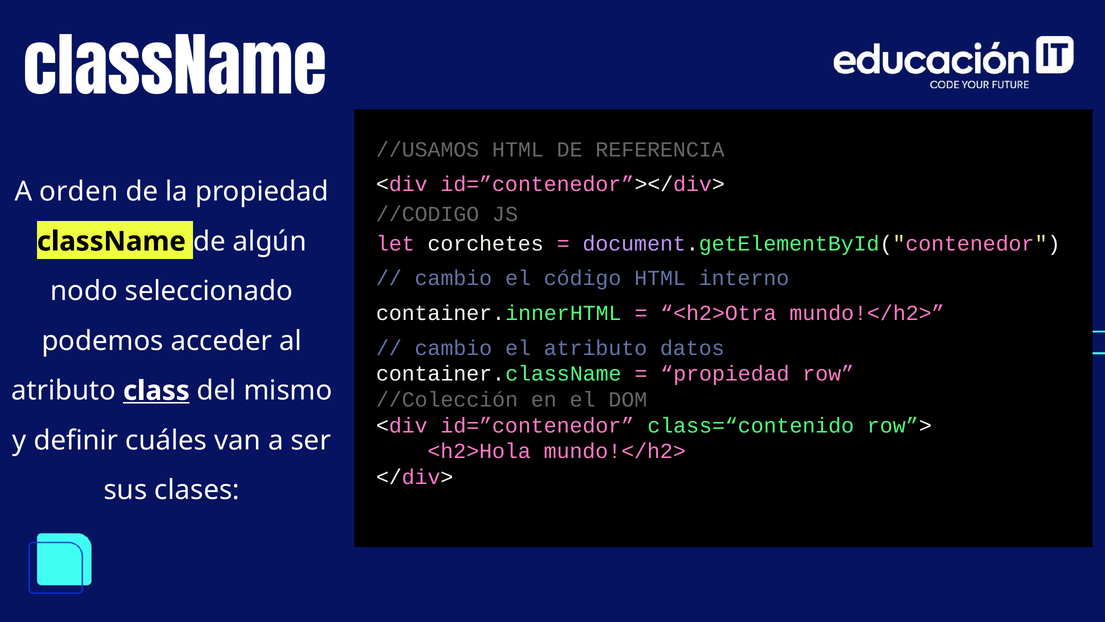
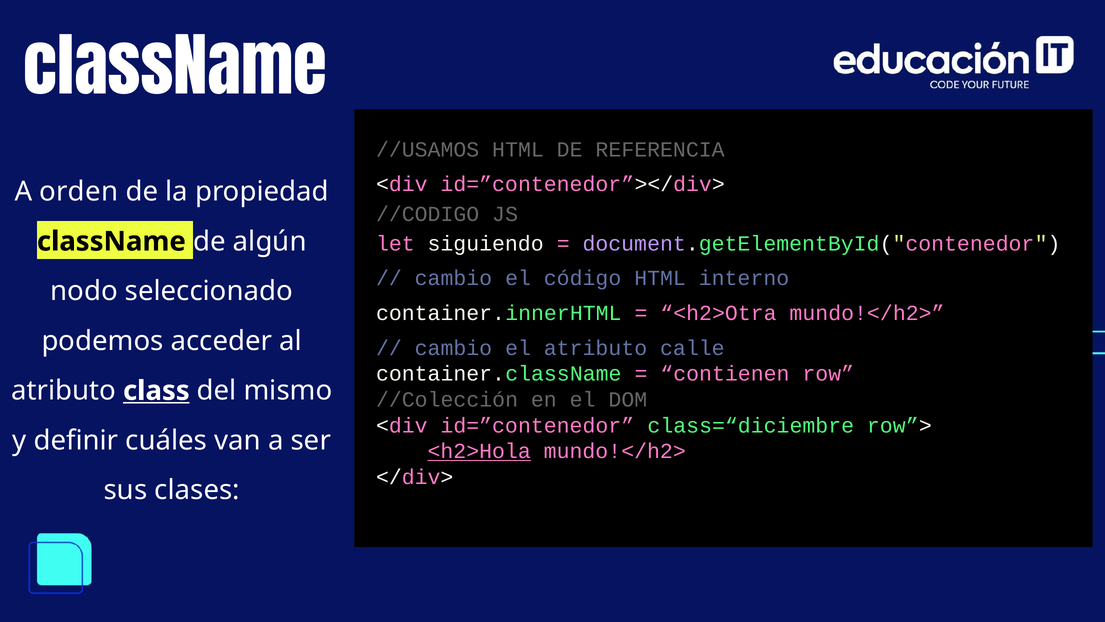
corchetes: corchetes -> siguiendo (486, 243)
datos: datos -> calle (692, 348)
propiedad: propiedad -> contienen (725, 374)
class=“contenido: class=“contenido -> class=“diciembre (751, 425)
<h2>Hola underline: none -> present (479, 451)
